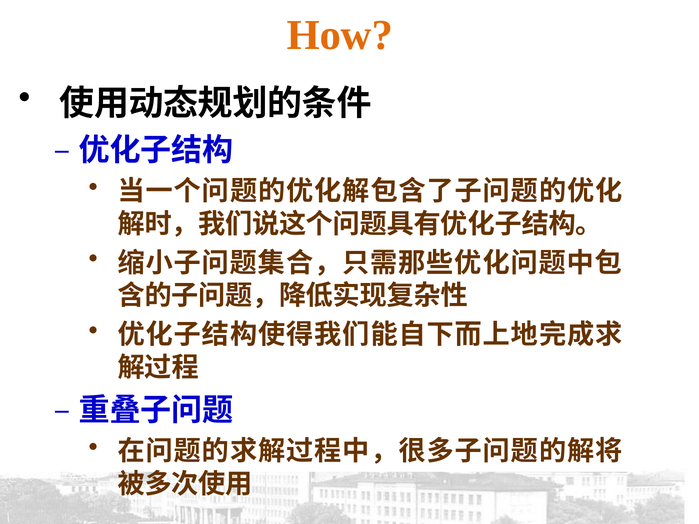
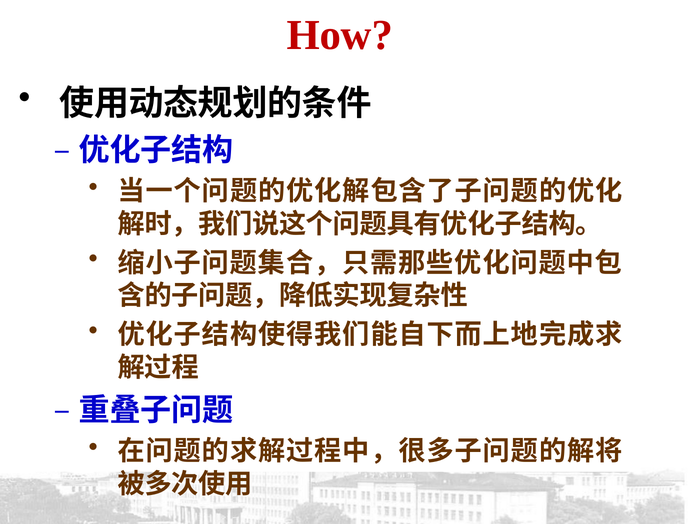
How colour: orange -> red (340, 35)
